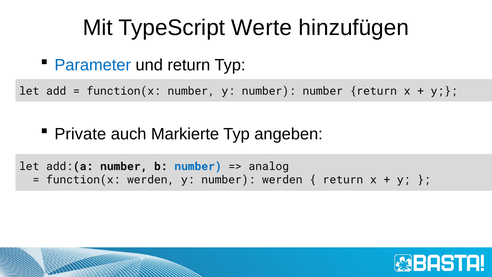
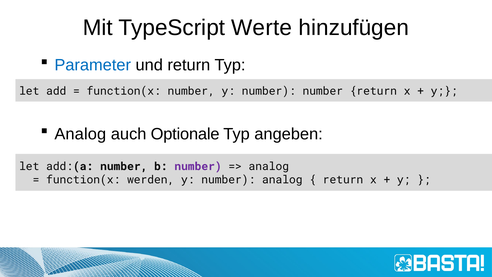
Private: Private -> Analog (80, 134)
Markierte: Markierte -> Optionale (185, 134)
number colour: blue -> purple (198, 166)
number werden: werden -> analog (282, 180)
